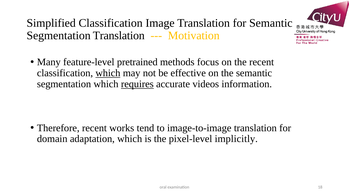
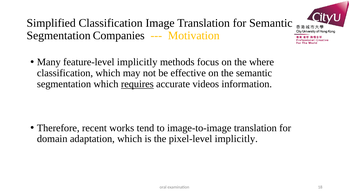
Segmentation Translation: Translation -> Companies (119, 36)
feature-level pretrained: pretrained -> implicitly (137, 62)
the recent: recent -> where (262, 62)
which underline: present -> none (108, 73)
